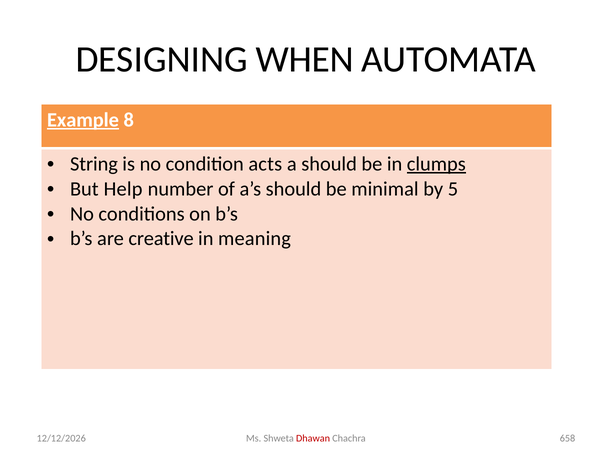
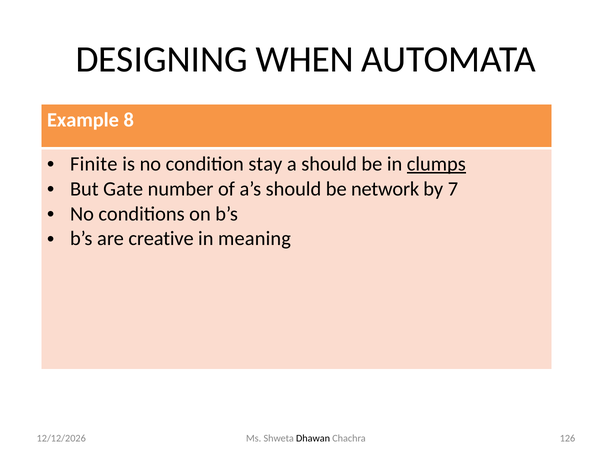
Example underline: present -> none (83, 120)
String: String -> Finite (94, 164)
acts: acts -> stay (265, 164)
Help: Help -> Gate (123, 189)
minimal: minimal -> network (385, 189)
5: 5 -> 7 (453, 189)
Dhawan colour: red -> black (313, 438)
658: 658 -> 126 (568, 438)
